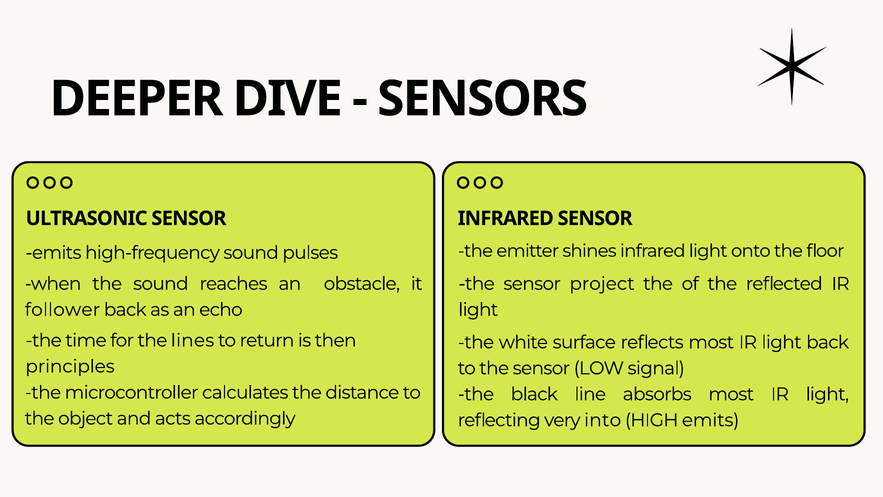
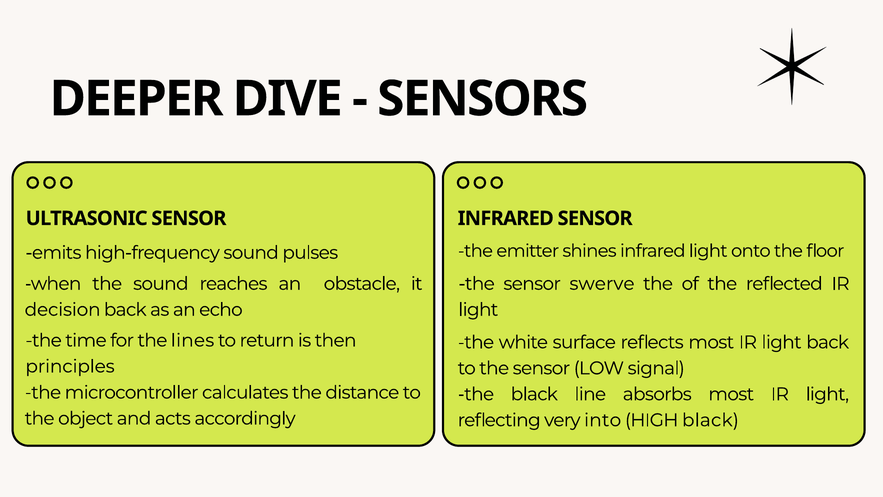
project: project -> swerve (602, 284)
follower: follower -> decision (63, 309)
HIGH emits: emits -> black (710, 420)
